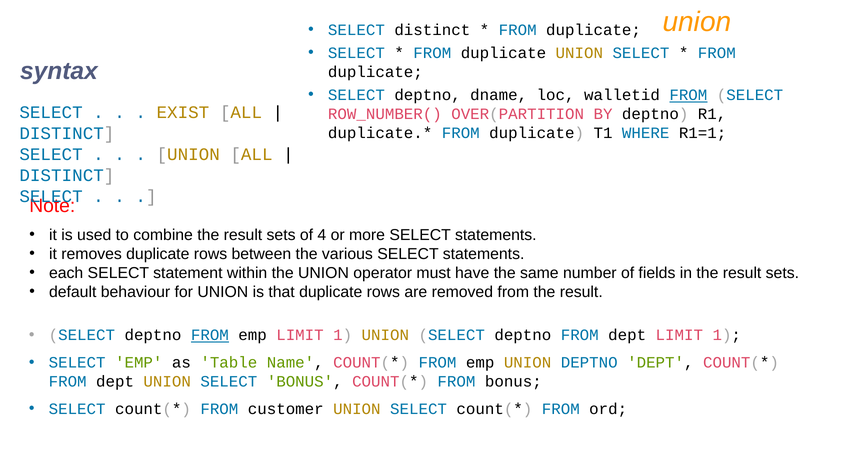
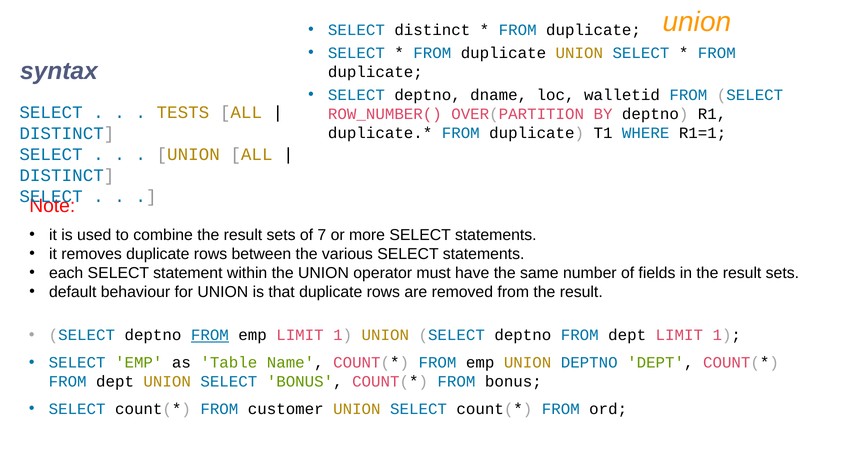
FROM underline: present -> none (688, 95)
EXIST: EXIST -> TESTS (183, 112)
4: 4 -> 7 (322, 235)
